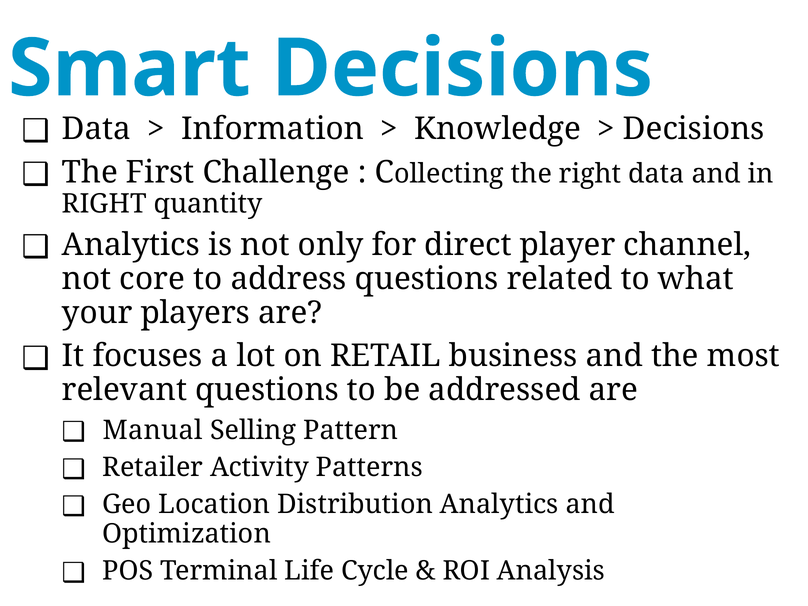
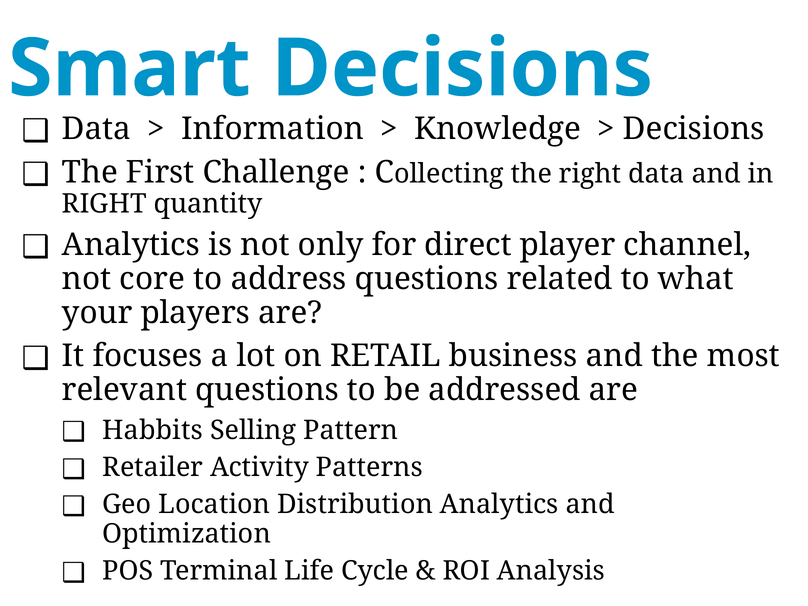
Manual: Manual -> Habbits (153, 430)
